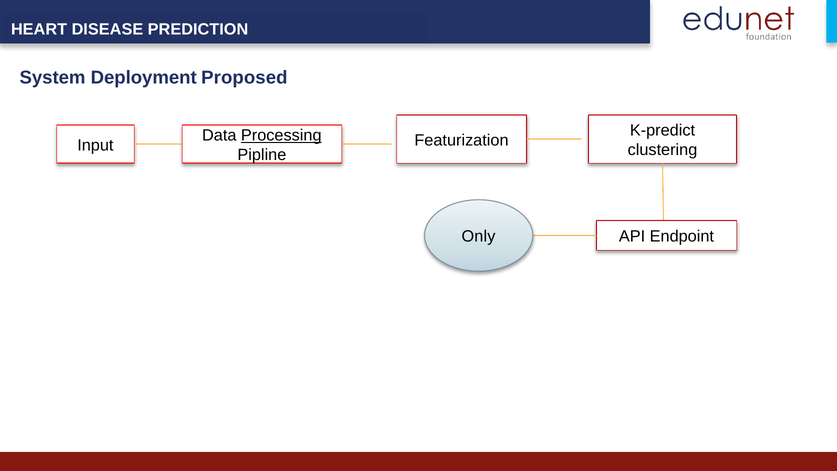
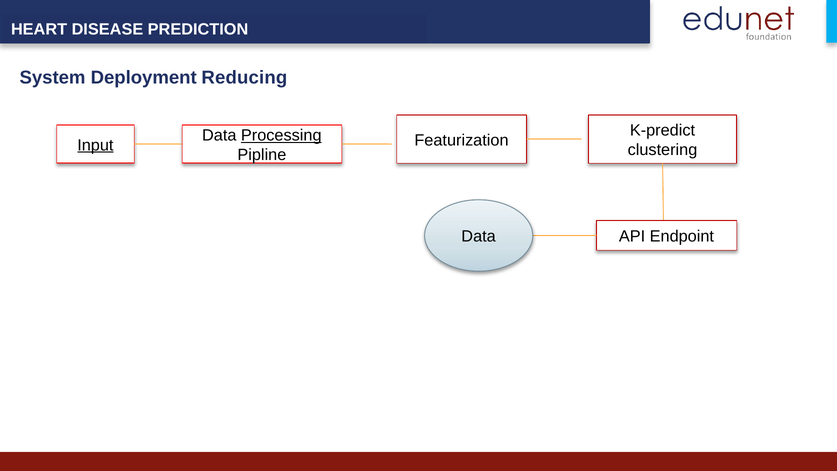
Proposed: Proposed -> Reducing (244, 77)
Input underline: none -> present (95, 145)
Only: Only -> Data (479, 237)
